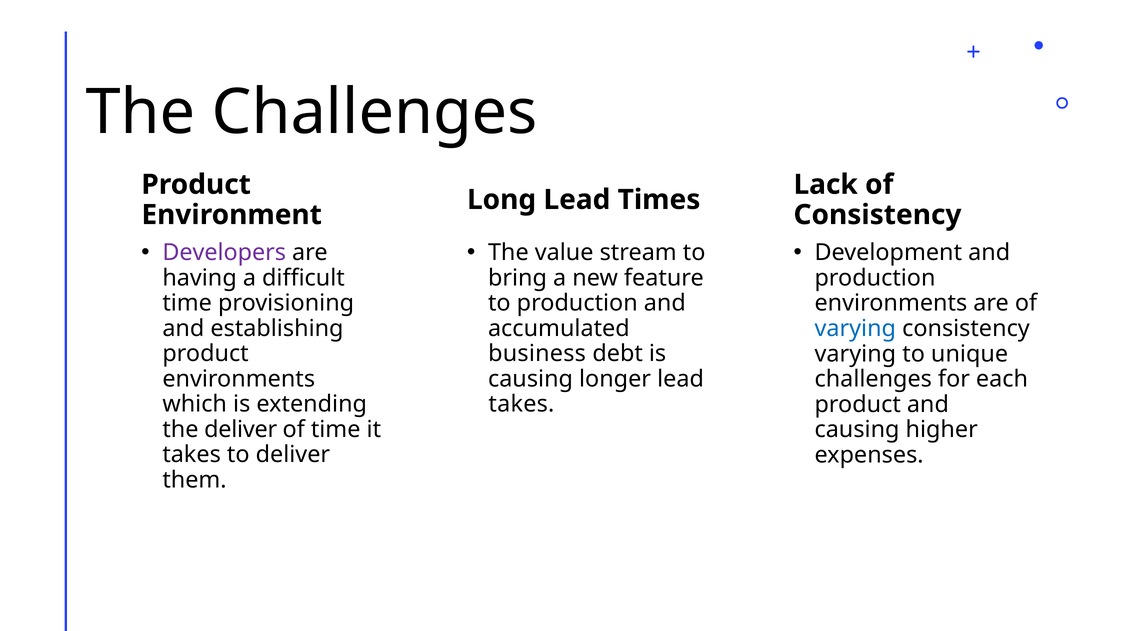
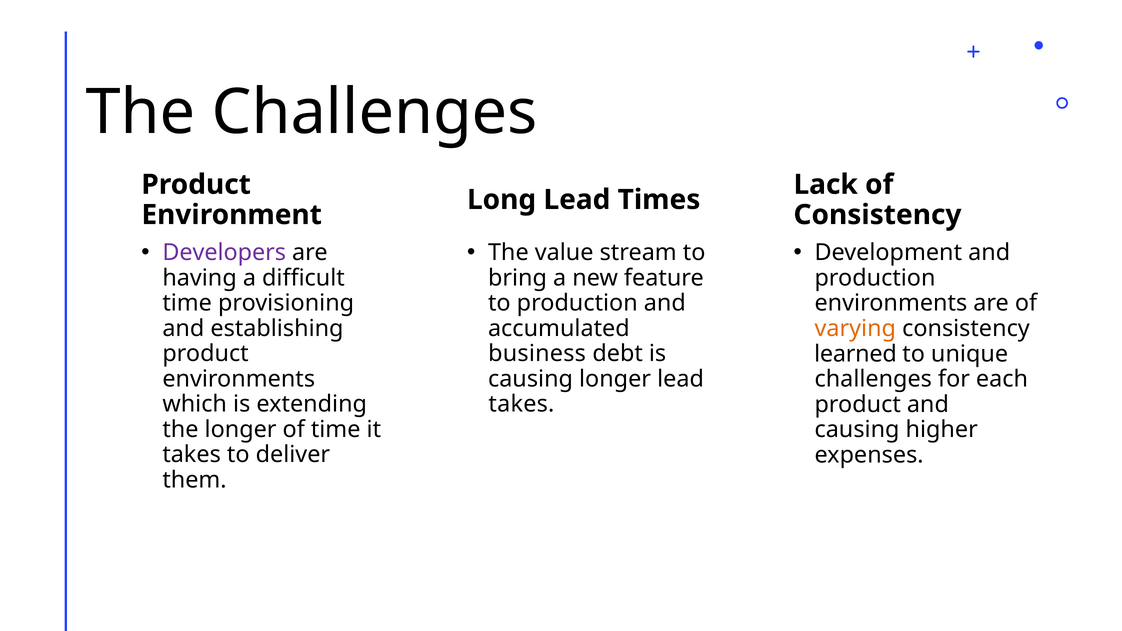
varying colour: blue -> orange (855, 329)
varying: varying -> learned (855, 354)
the deliver: deliver -> longer (241, 429)
